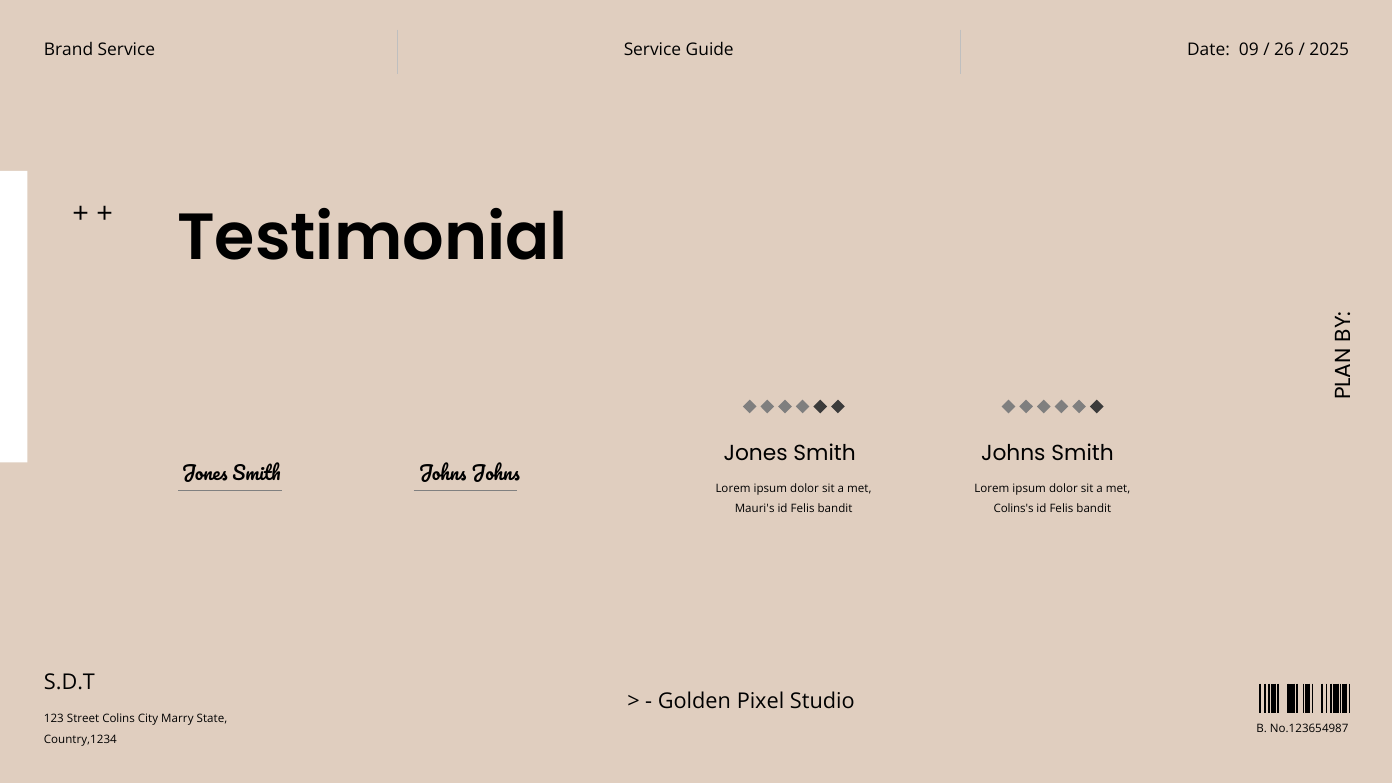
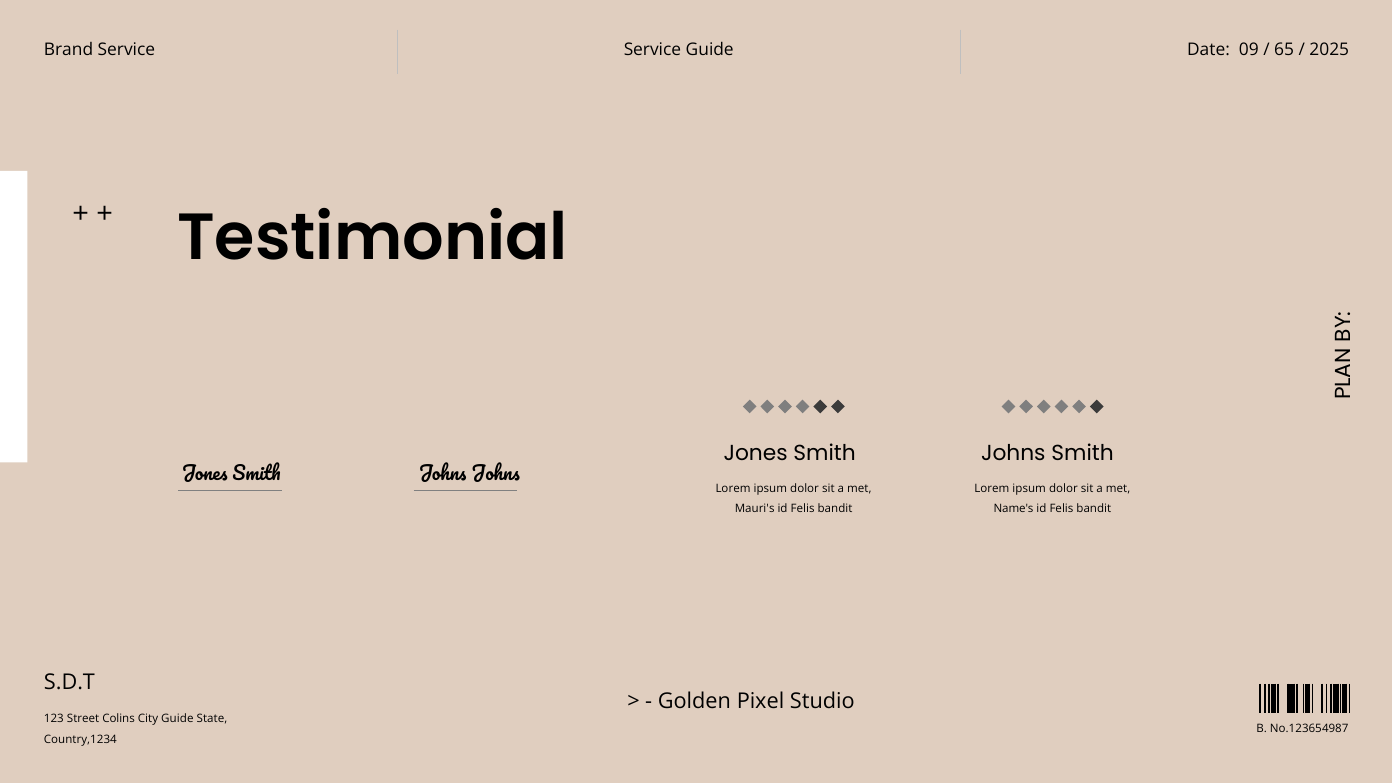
26: 26 -> 65 (1284, 50)
Colins's: Colins's -> Name's (1014, 509)
City Marry: Marry -> Guide (177, 719)
